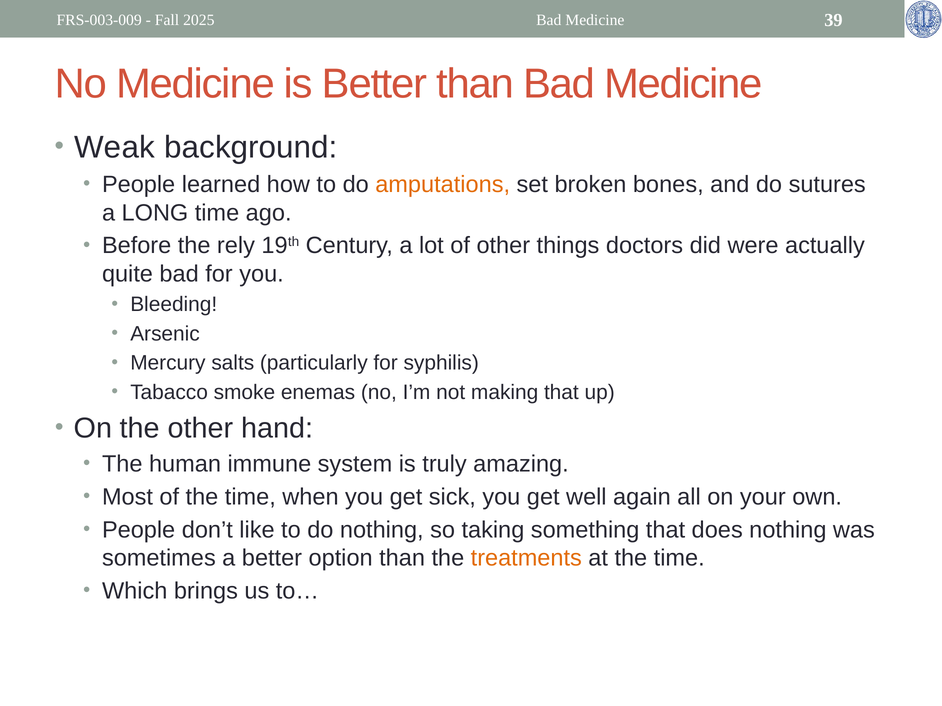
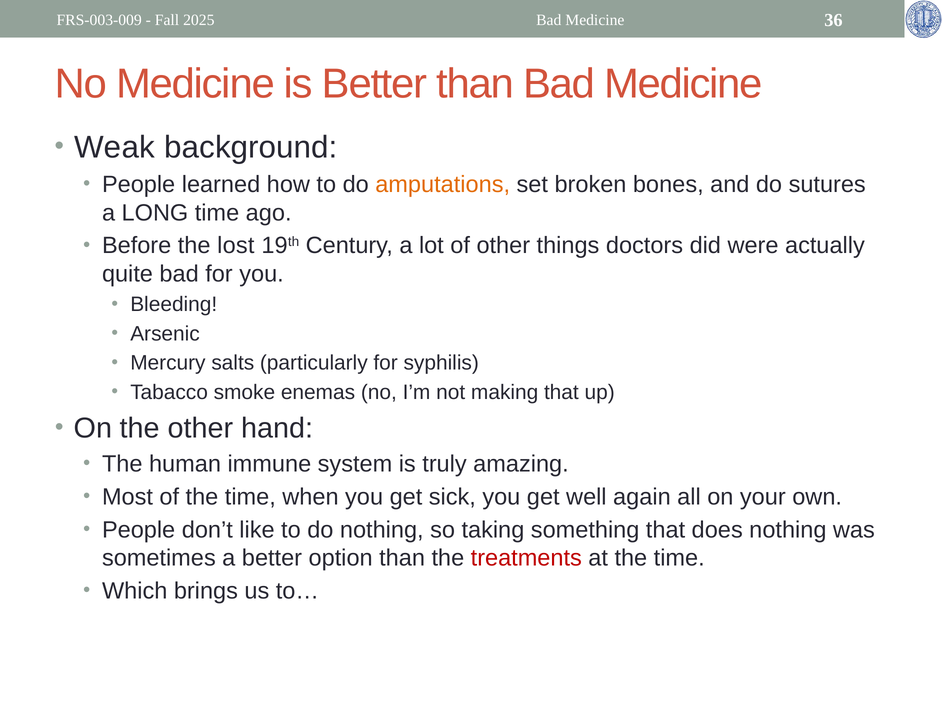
39: 39 -> 36 (833, 20)
rely: rely -> lost (236, 246)
treatments colour: orange -> red (526, 559)
